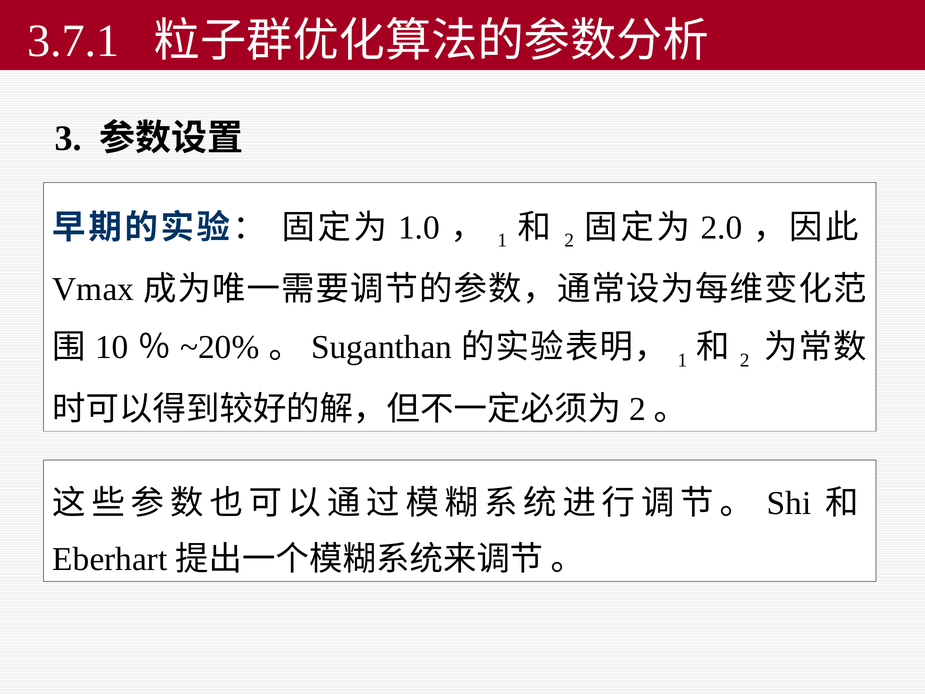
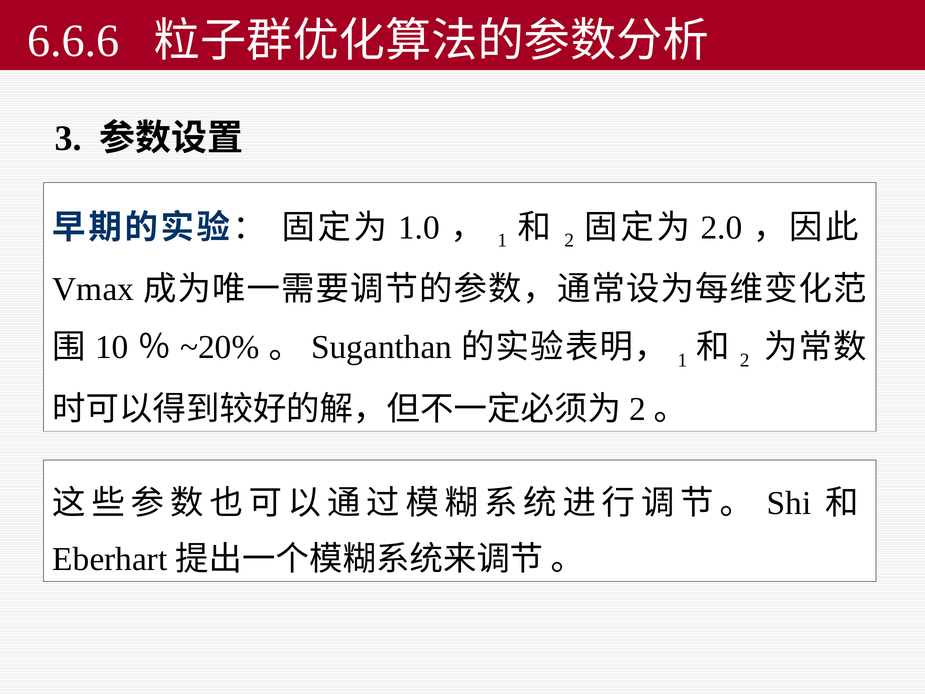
3.7.1: 3.7.1 -> 6.6.6 (73, 41)
